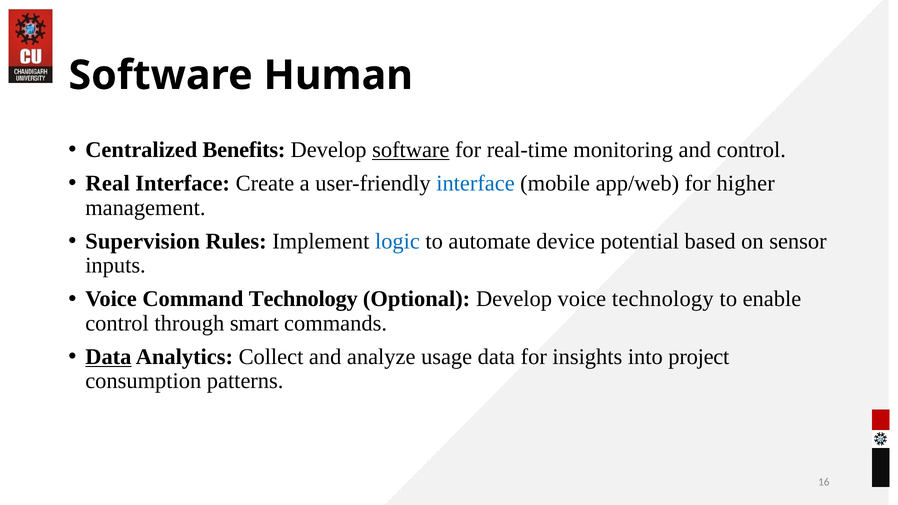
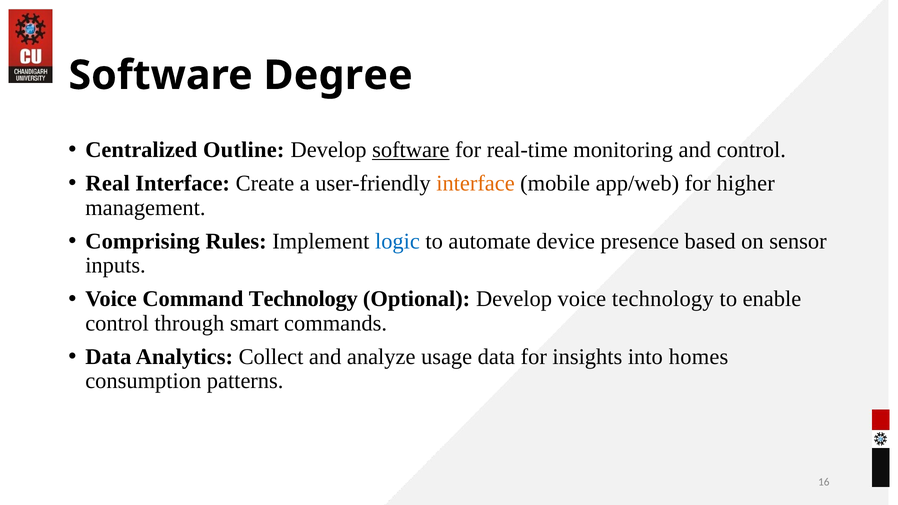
Human: Human -> Degree (338, 75)
Benefits: Benefits -> Outline (244, 150)
interface colour: blue -> orange (476, 183)
Supervision: Supervision -> Comprising (143, 241)
potential: potential -> presence (640, 241)
Data underline: present -> none (108, 357)
project: project -> homes (699, 357)
